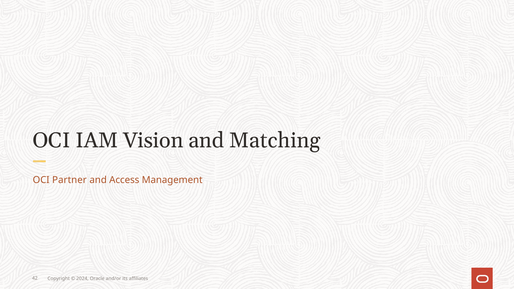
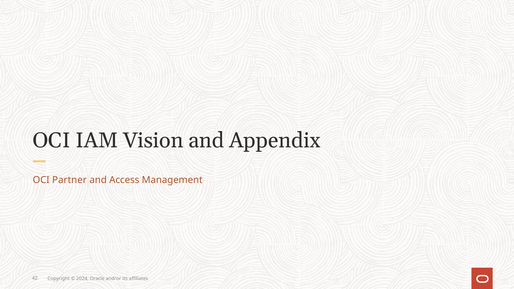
Matching: Matching -> Appendix (275, 141)
